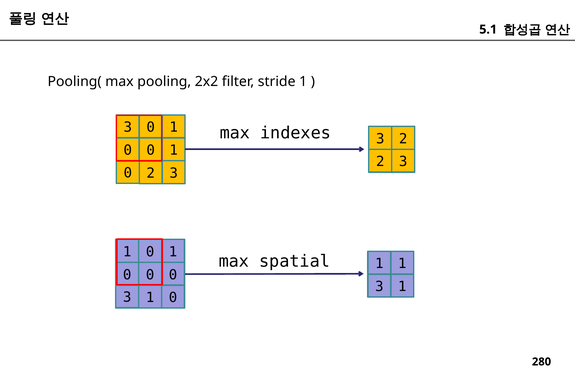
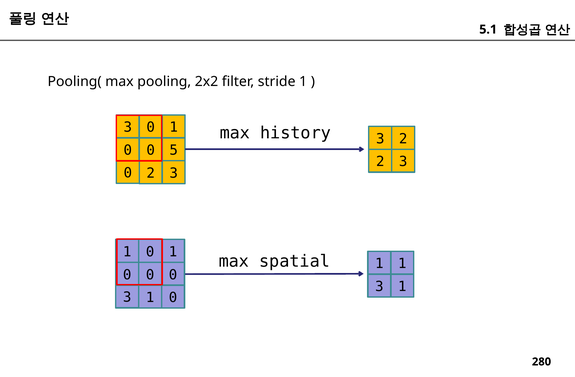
indexes: indexes -> history (296, 133)
1: 1 -> 5 (174, 150)
